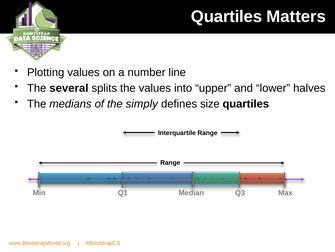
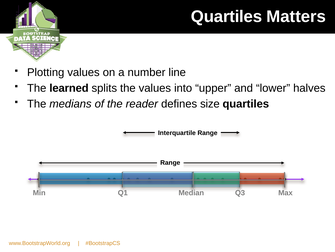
several: several -> learned (69, 88)
simply: simply -> reader (142, 104)
